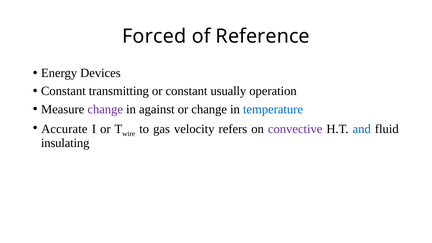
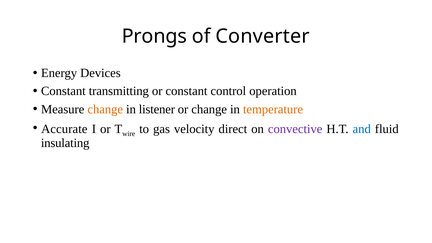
Forced: Forced -> Prongs (154, 36)
Reference: Reference -> Converter (263, 36)
usually: usually -> control (228, 91)
change colour: purple -> orange (105, 109)
against: against -> listener (157, 109)
temperature colour: blue -> orange (273, 109)
refers: refers -> direct (233, 129)
